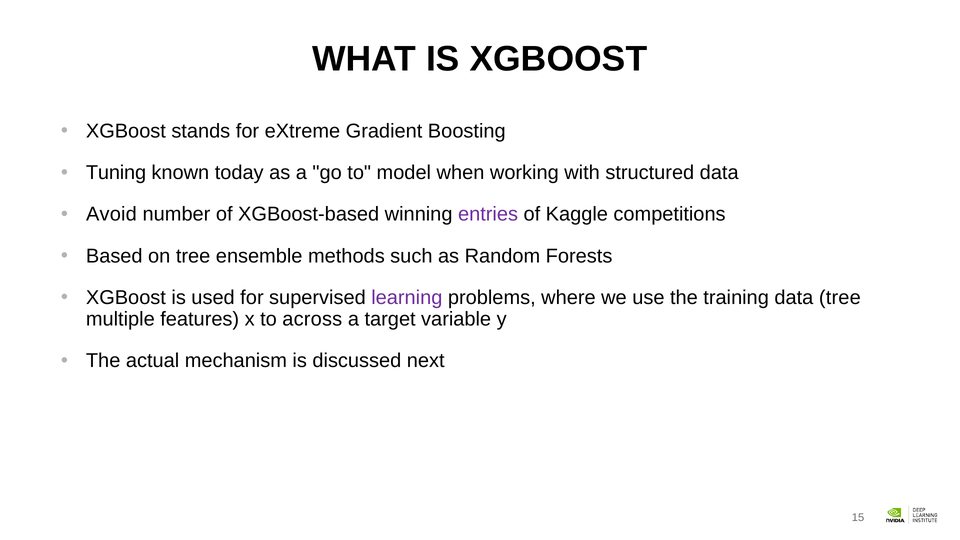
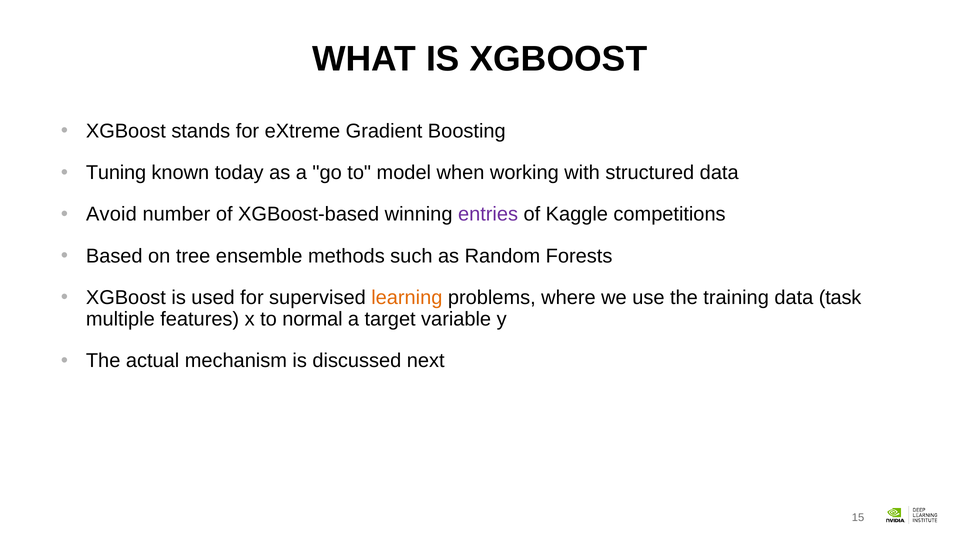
learning colour: purple -> orange (407, 298)
data tree: tree -> task (840, 298)
across: across -> normal (312, 319)
